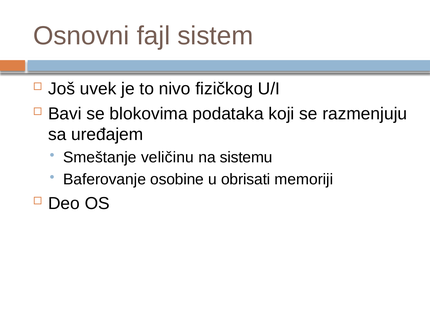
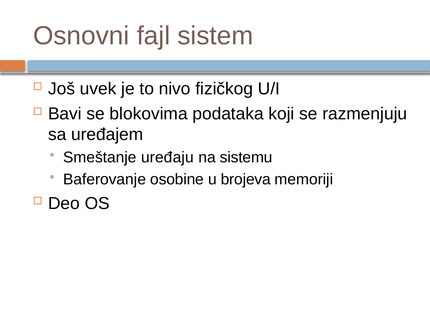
veličinu: veličinu -> uređaju (167, 158)
obrisati: obrisati -> brojeva (246, 180)
